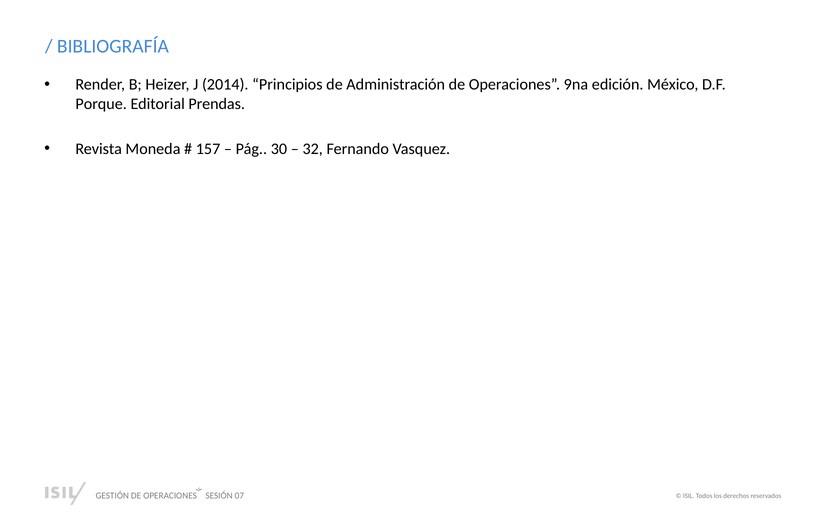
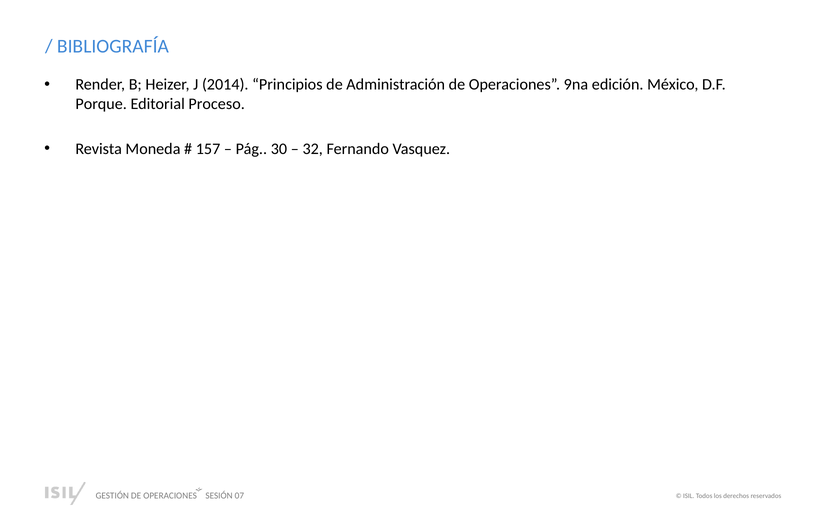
Prendas: Prendas -> Proceso (217, 104)
